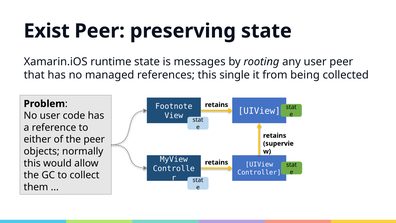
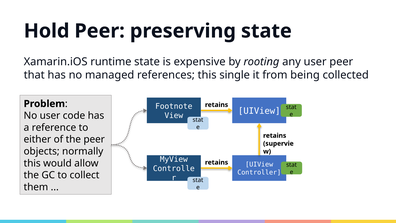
Exist: Exist -> Hold (47, 31)
messages: messages -> expensive (200, 62)
